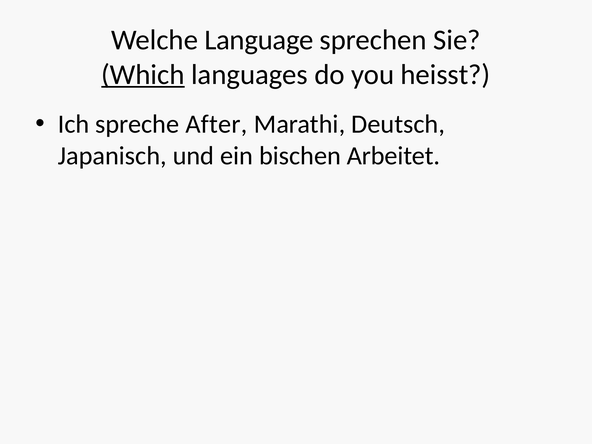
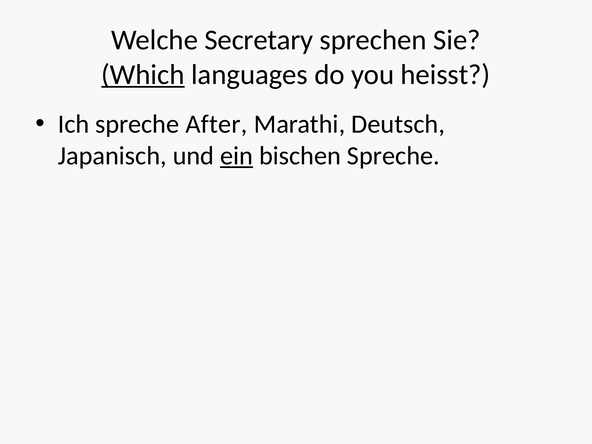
Language: Language -> Secretary (259, 40)
ein underline: none -> present (237, 156)
bischen Arbeitet: Arbeitet -> Spreche (393, 156)
